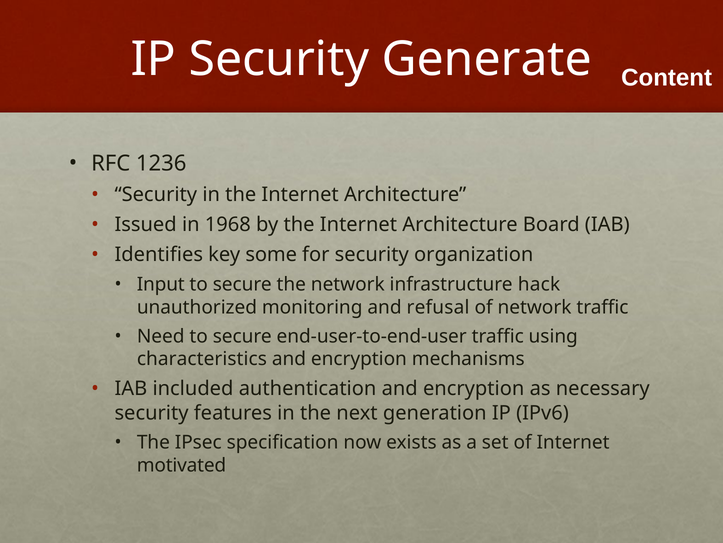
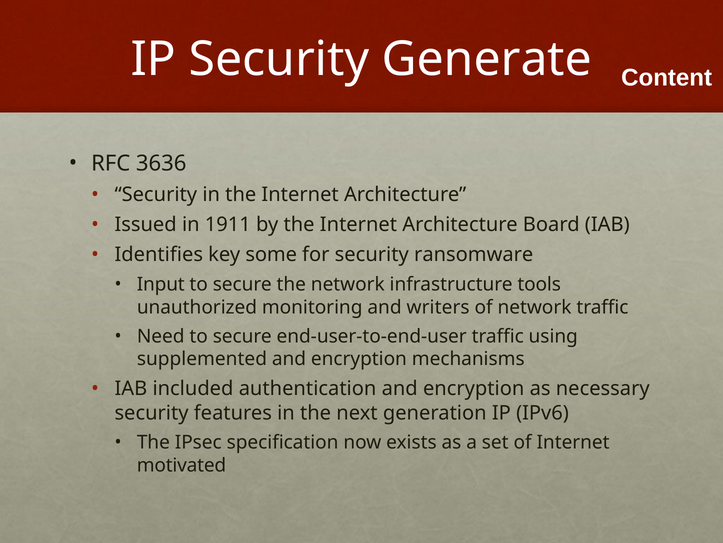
1236: 1236 -> 3636 (161, 163)
1968: 1968 -> 1911 (228, 224)
organization: organization -> ransomware (474, 255)
hack: hack -> tools (539, 284)
refusal: refusal -> writers (438, 307)
characteristics: characteristics -> supplemented (202, 359)
